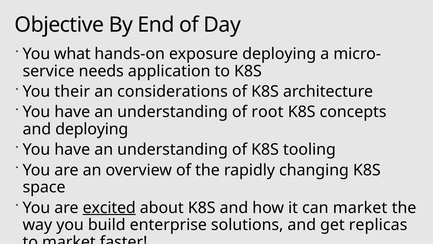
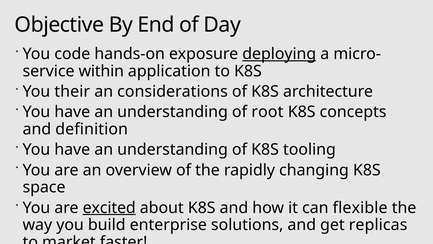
what: what -> code (72, 54)
deploying underline: none -> present (279, 54)
needs: needs -> within (101, 71)
and deploying: deploying -> definition (92, 129)
can market: market -> flexible (360, 207)
